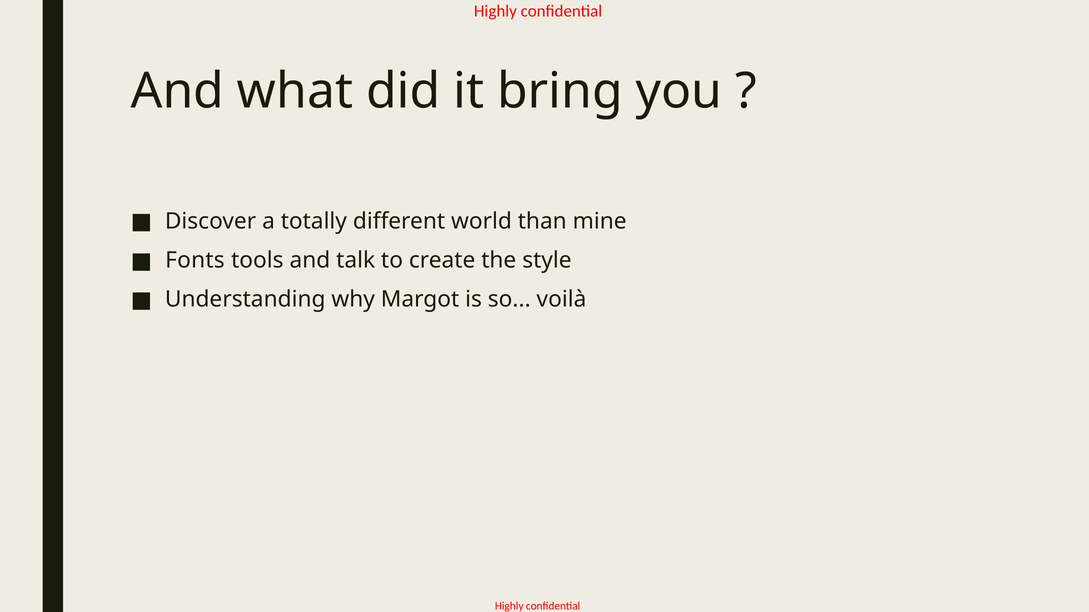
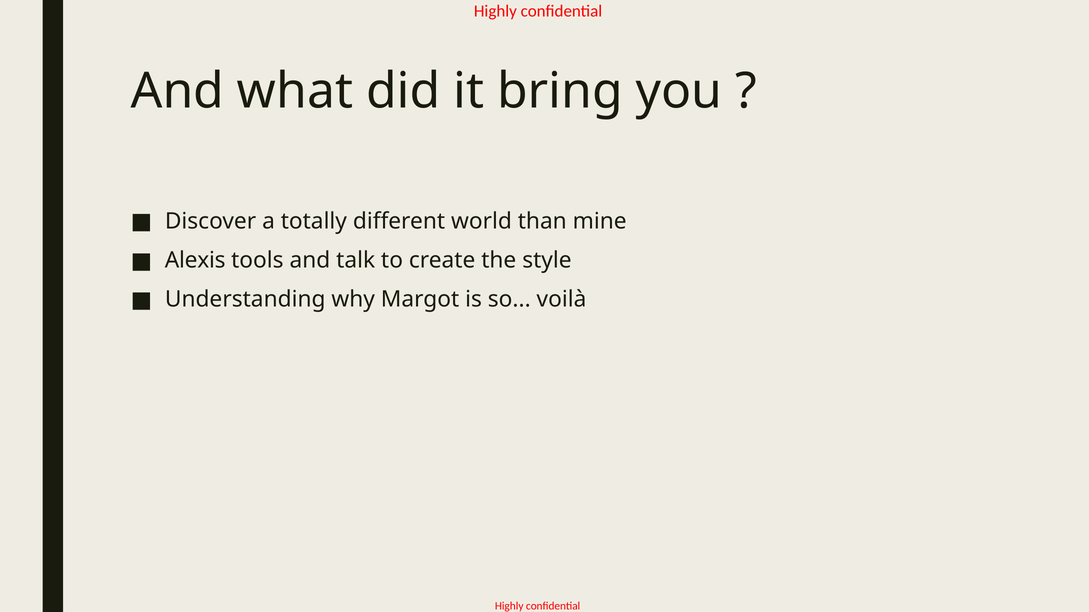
Fonts: Fonts -> Alexis (195, 260)
